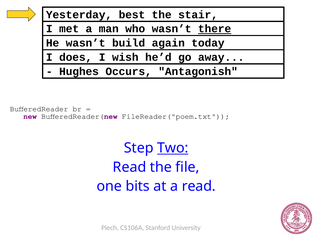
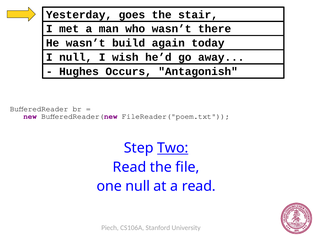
best: best -> goes (132, 15)
there underline: present -> none (215, 29)
I does: does -> null (76, 57)
one bits: bits -> null (138, 186)
